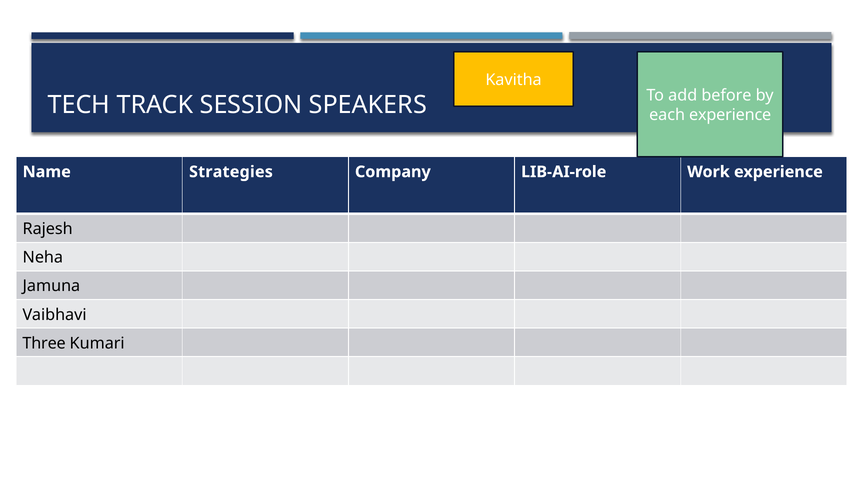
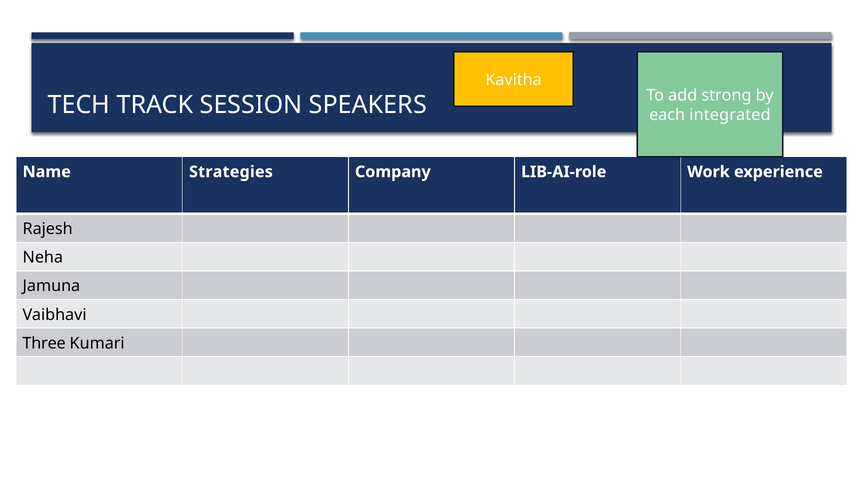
before: before -> strong (726, 95)
each experience: experience -> integrated (730, 115)
